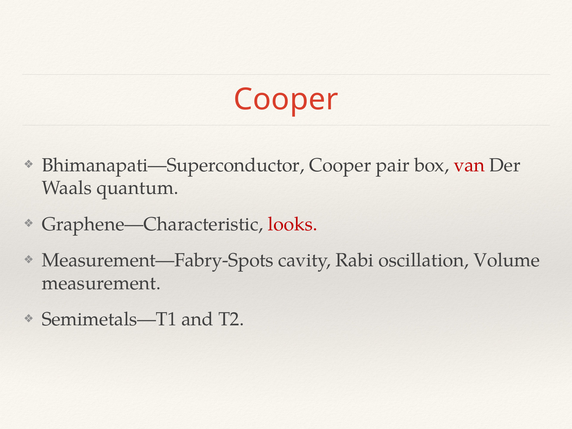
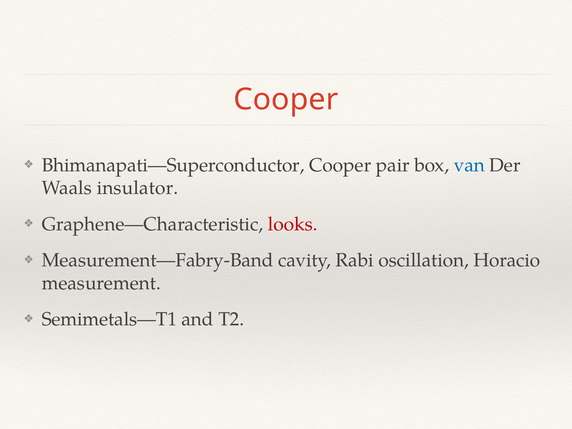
van colour: red -> blue (469, 165)
quantum: quantum -> insulator (137, 188)
Measurement—Fabry-Spots: Measurement—Fabry-Spots -> Measurement—Fabry-Band (158, 260)
Volume: Volume -> Horacio (507, 260)
